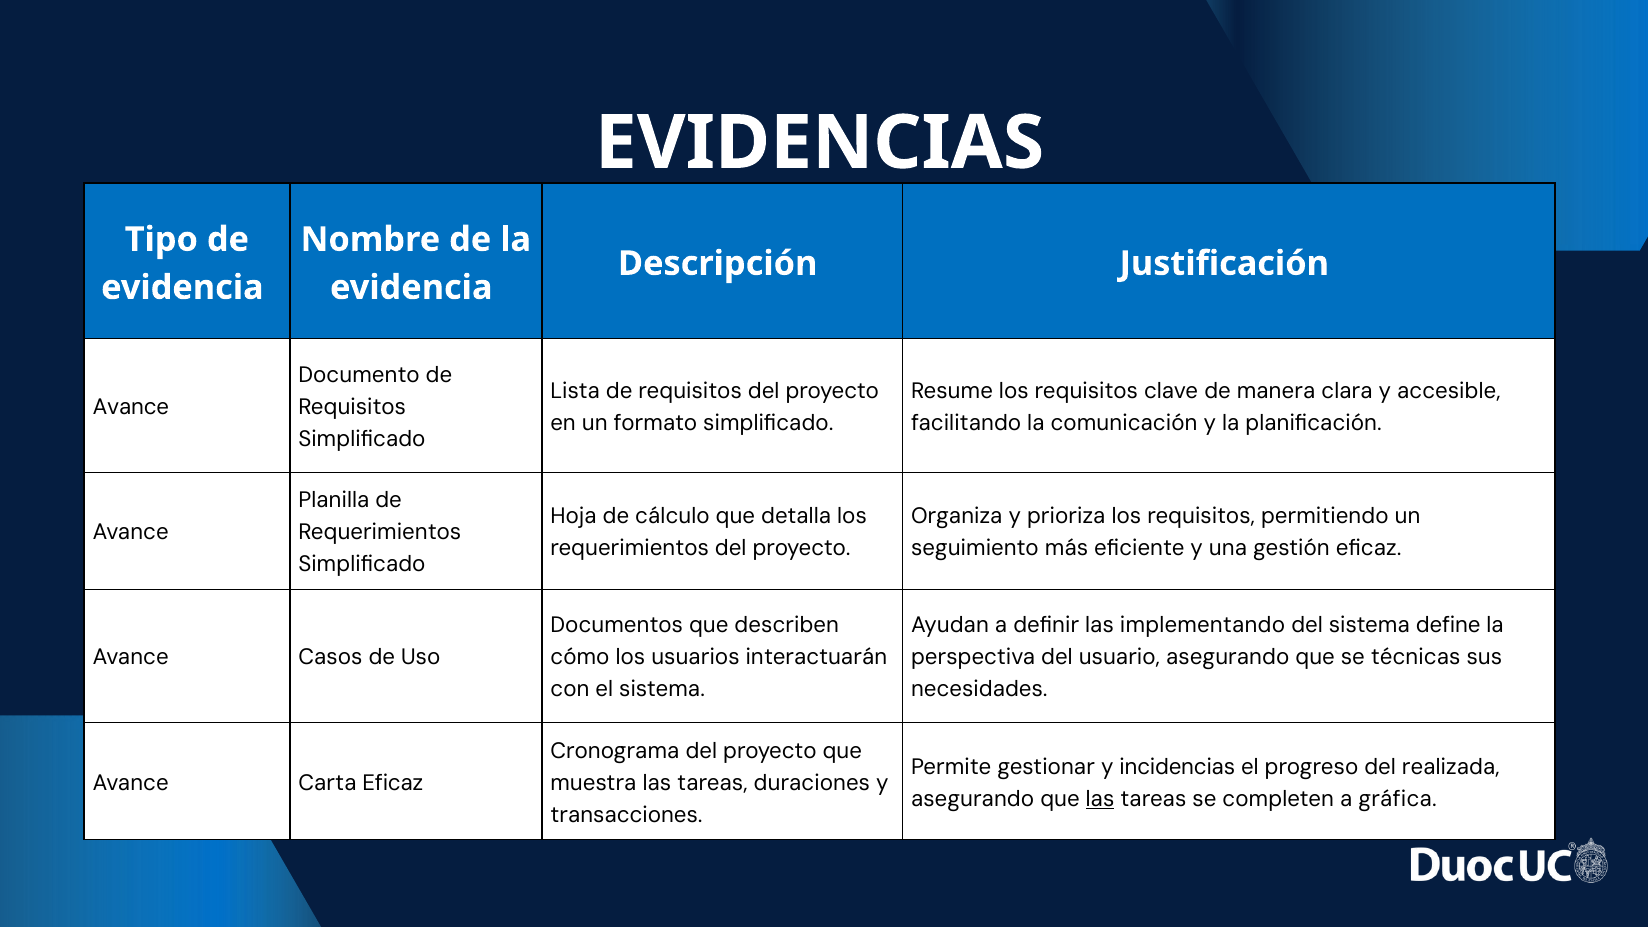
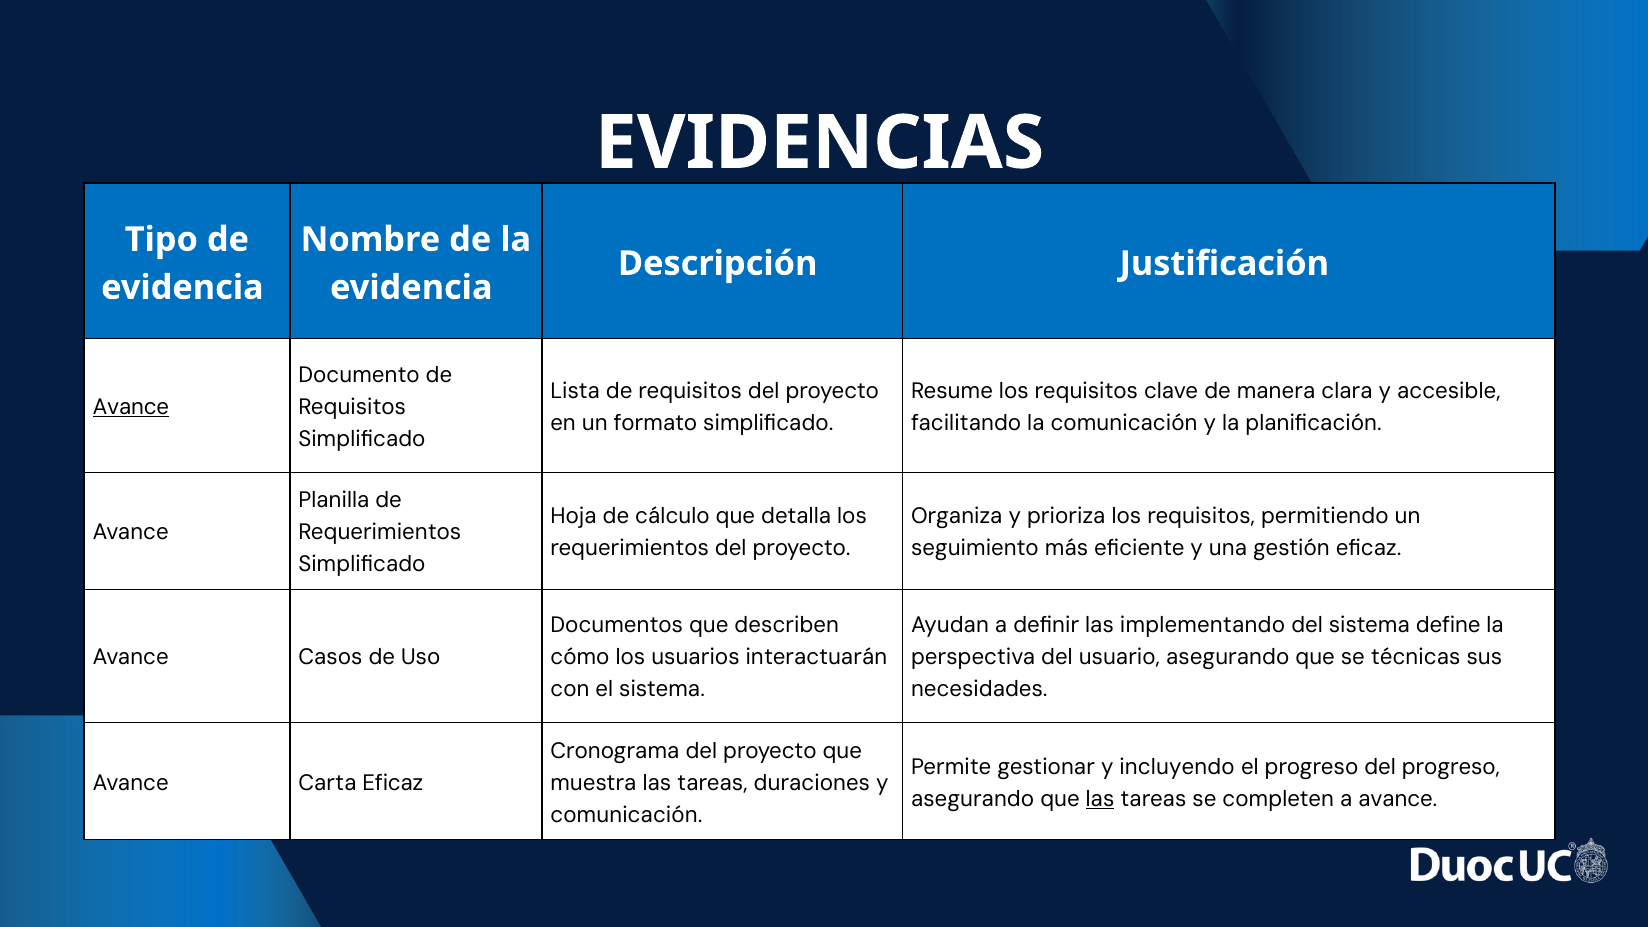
Avance underline: none -> present (131, 407)
incidencias: incidencias -> incluyendo (1177, 767)
del realizada: realizada -> progreso (1451, 767)
a gráfica: gráfica -> avance (1398, 799)
transacciones: transacciones -> comunicación (626, 815)
